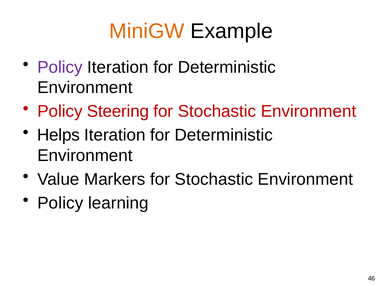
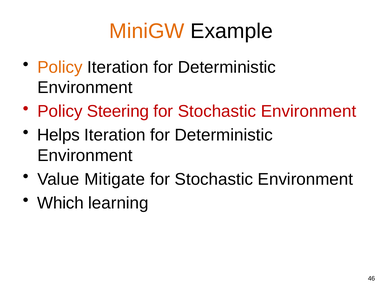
Policy colour: purple -> orange (60, 67)
Markers: Markers -> Mitigate (115, 180)
Policy: Policy -> Which (60, 203)
